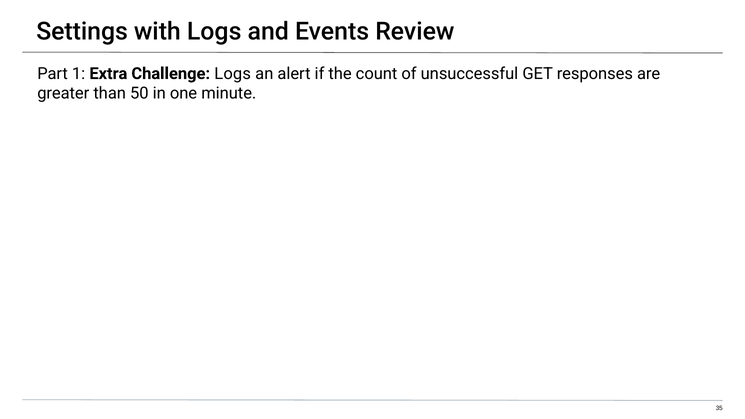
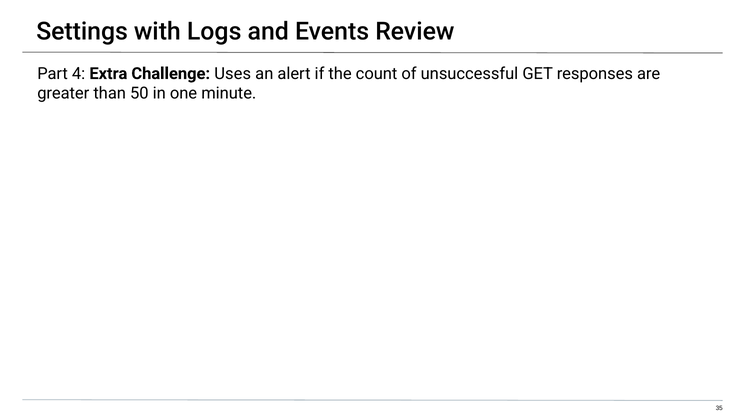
1: 1 -> 4 (79, 74)
Challenge Logs: Logs -> Uses (233, 74)
